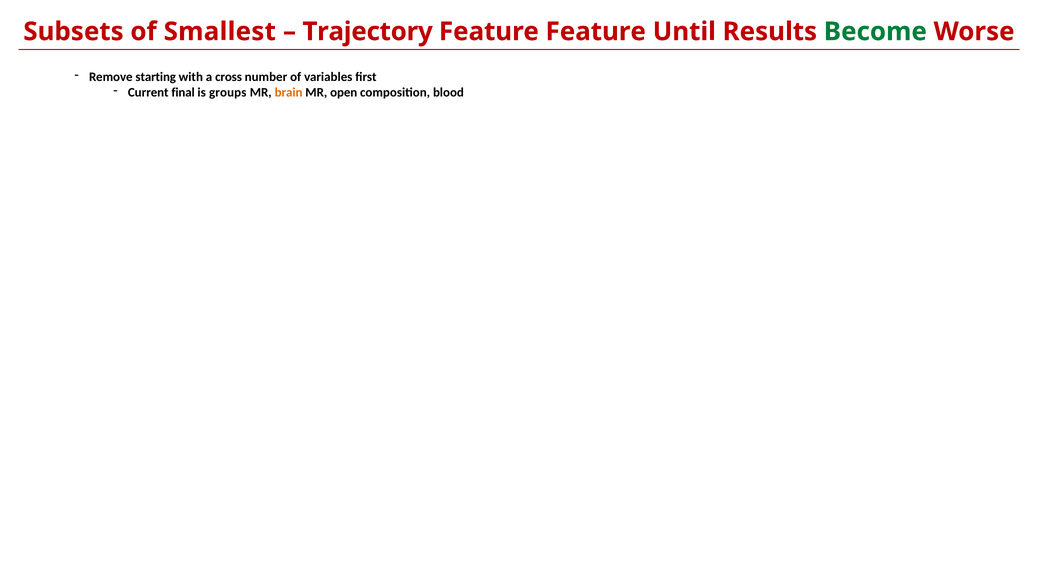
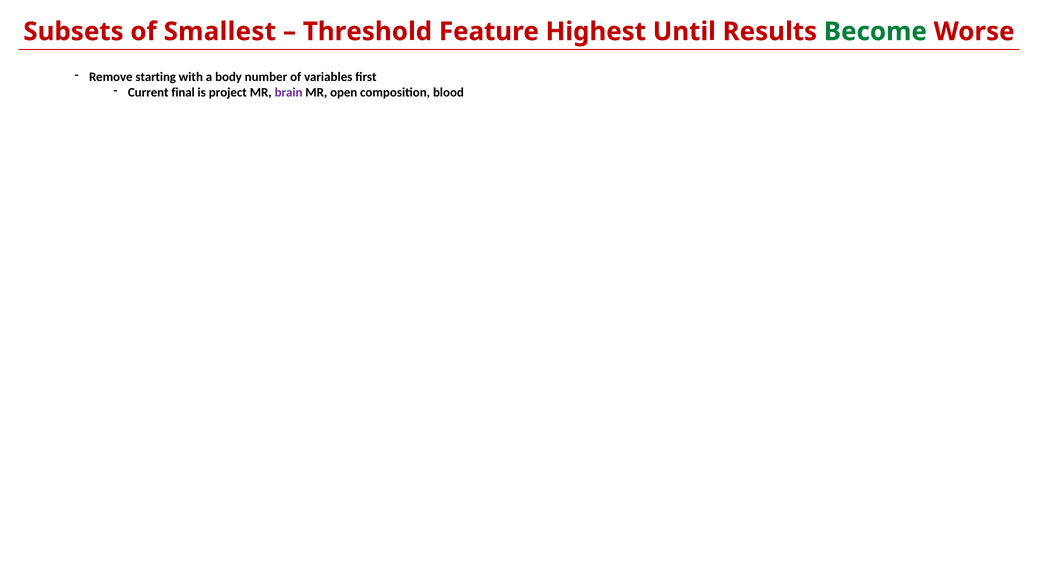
Trajectory: Trajectory -> Threshold (367, 32)
Feature Feature: Feature -> Highest (596, 32)
cross: cross -> body (229, 77)
groups: groups -> project (228, 93)
brain colour: orange -> purple (289, 93)
